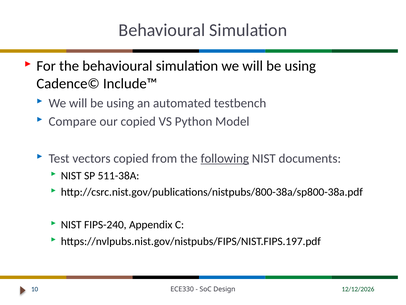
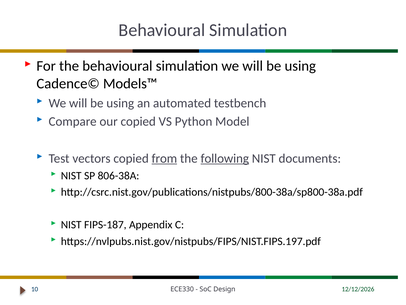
Include™: Include™ -> Models™ (130, 84)
from underline: none -> present (164, 158)
511-38A: 511-38A -> 806-38A (118, 175)
FIPS-240: FIPS-240 -> FIPS-187 (105, 225)
